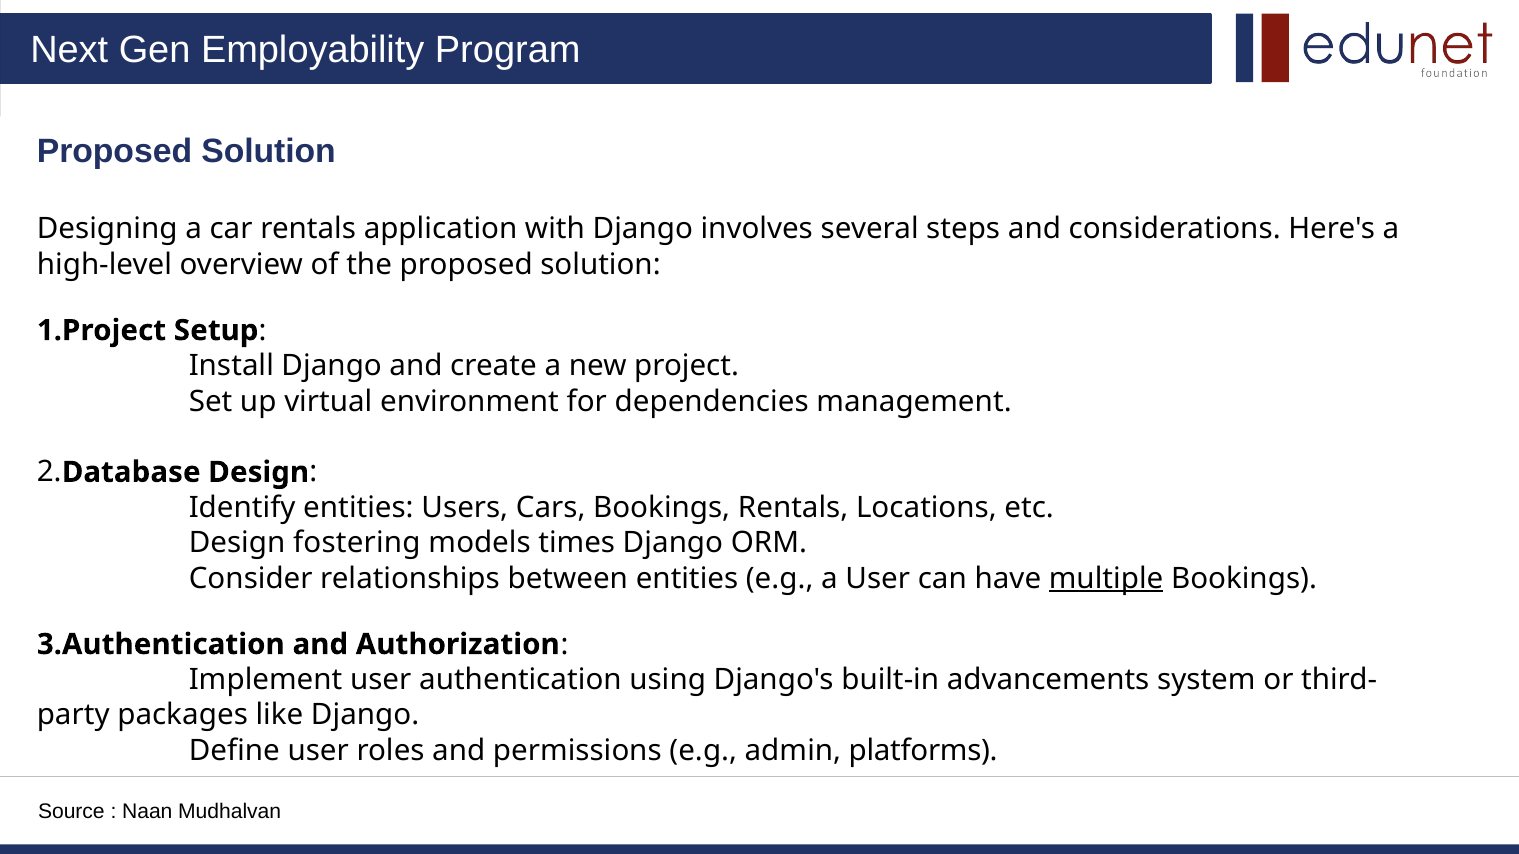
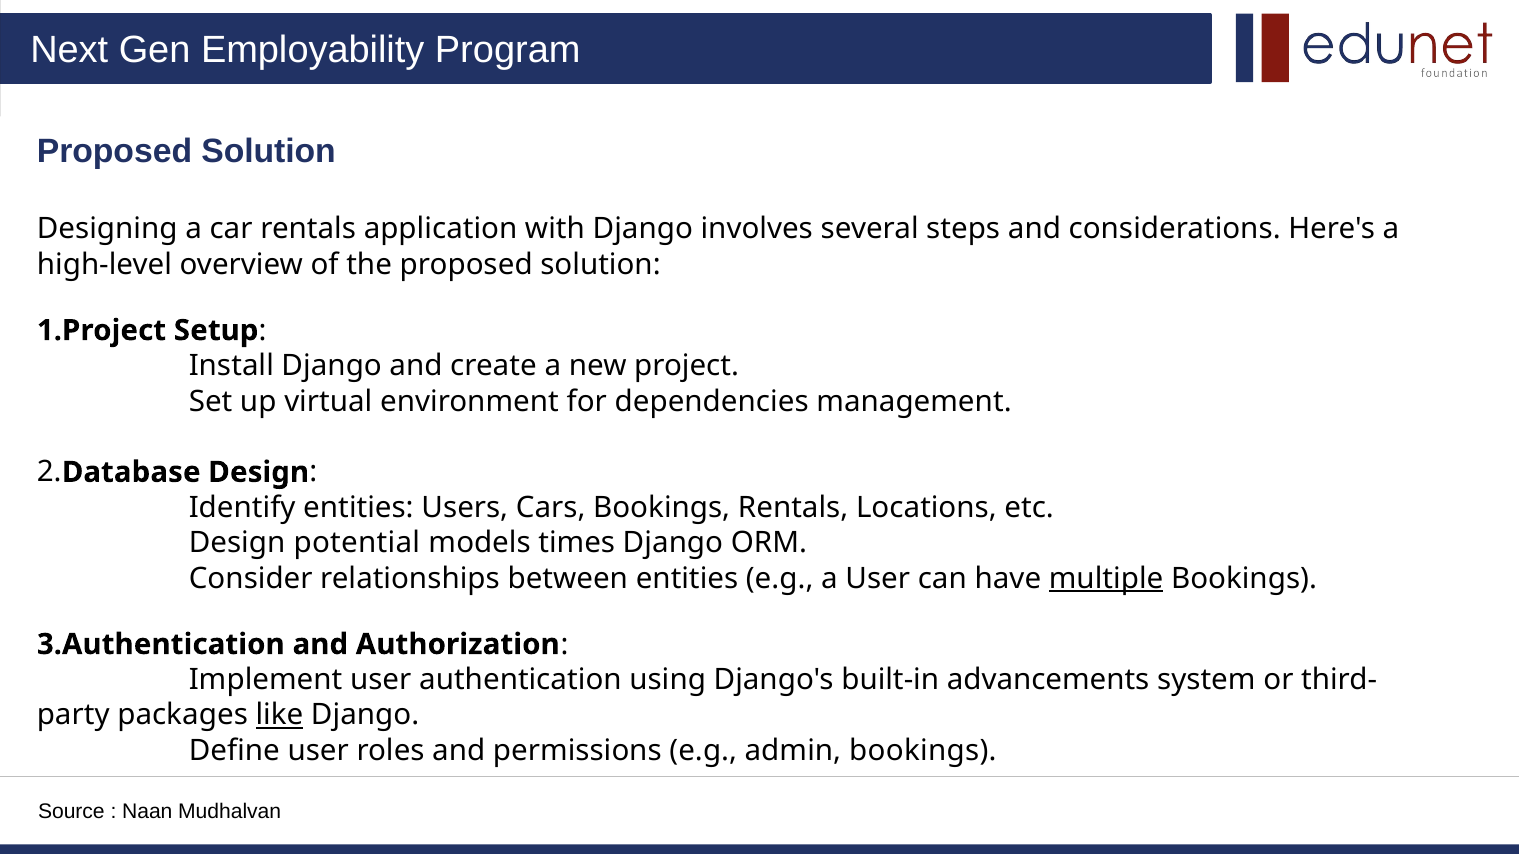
fostering: fostering -> potential (357, 543)
like underline: none -> present (279, 716)
admin platforms: platforms -> bookings (923, 751)
